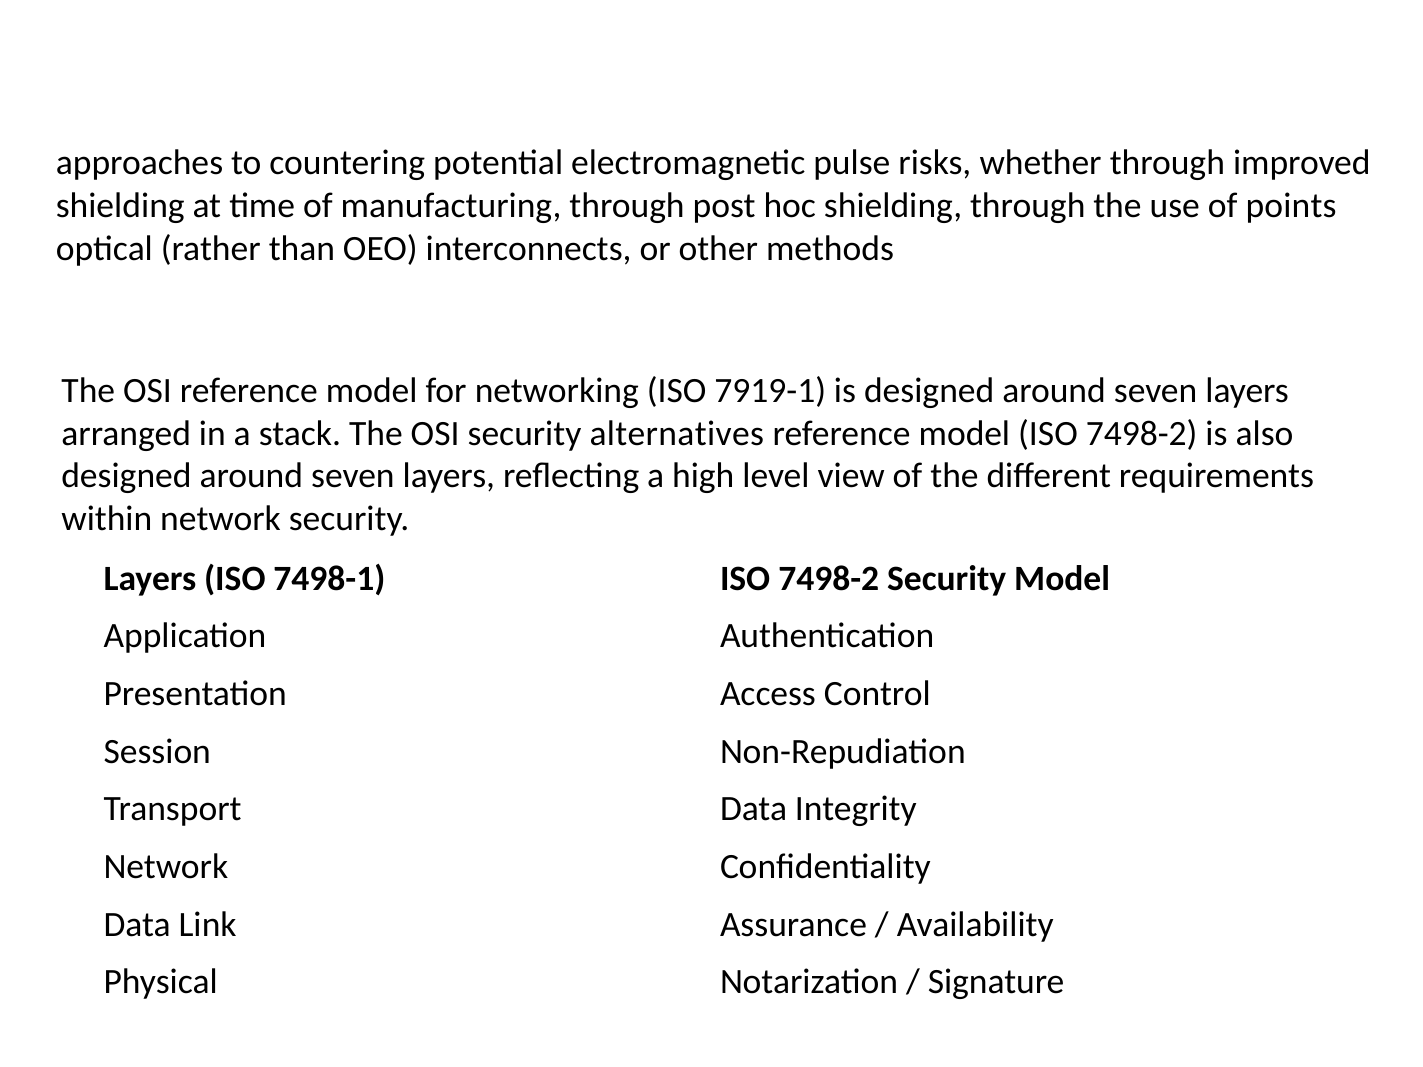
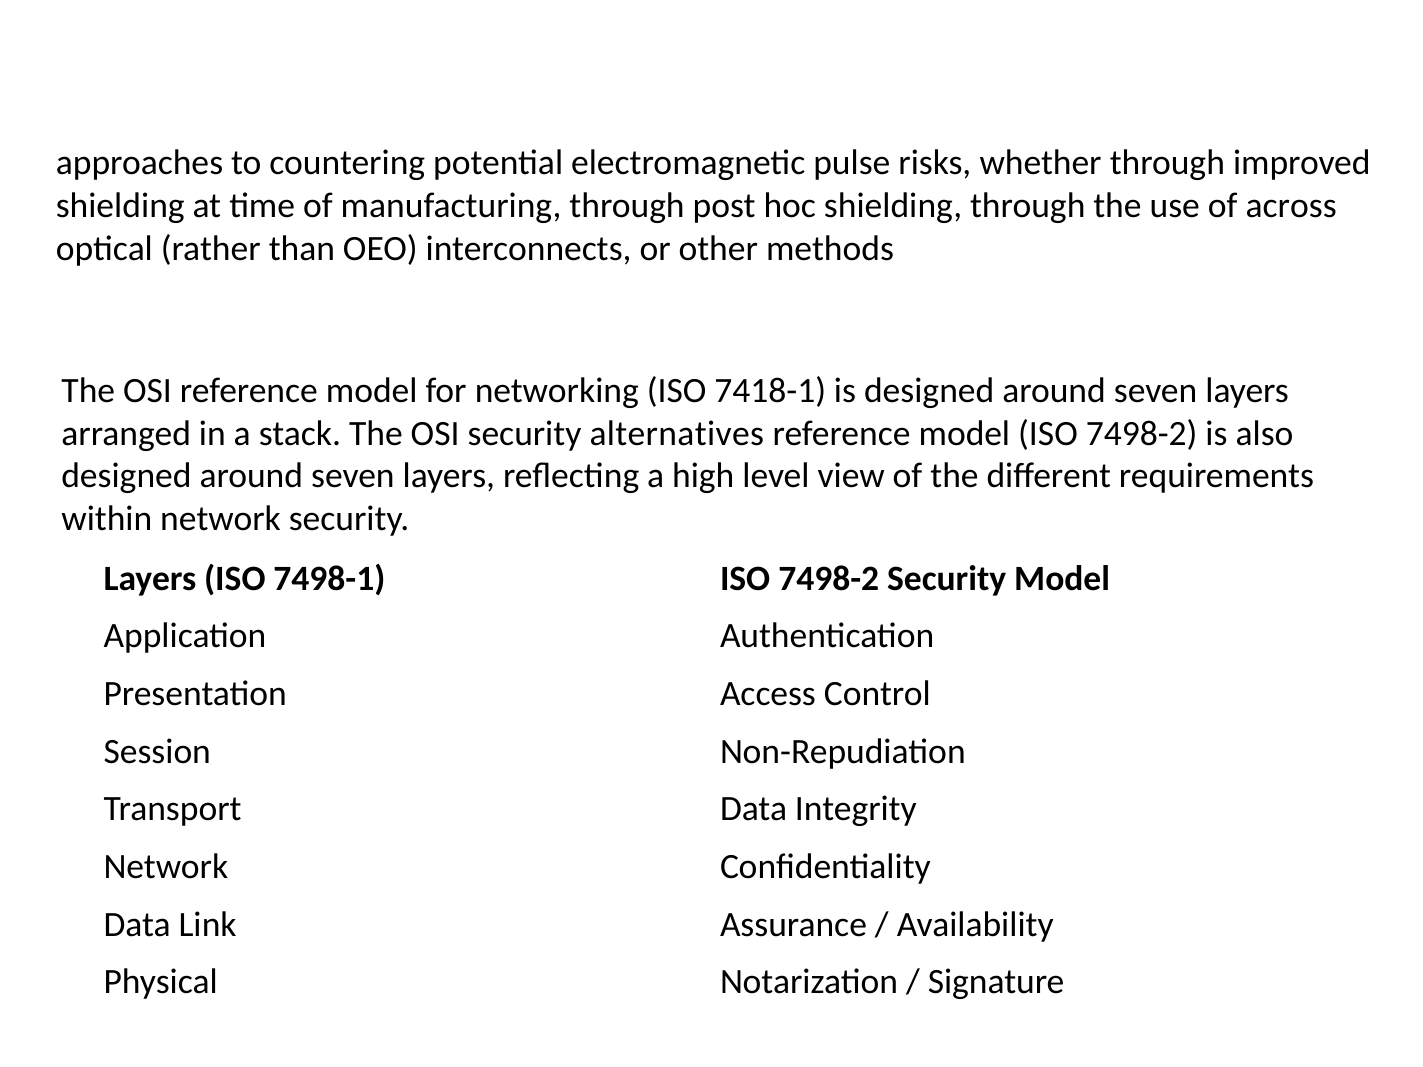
points: points -> across (1291, 206)
7919-1: 7919-1 -> 7418-1 (770, 391)
